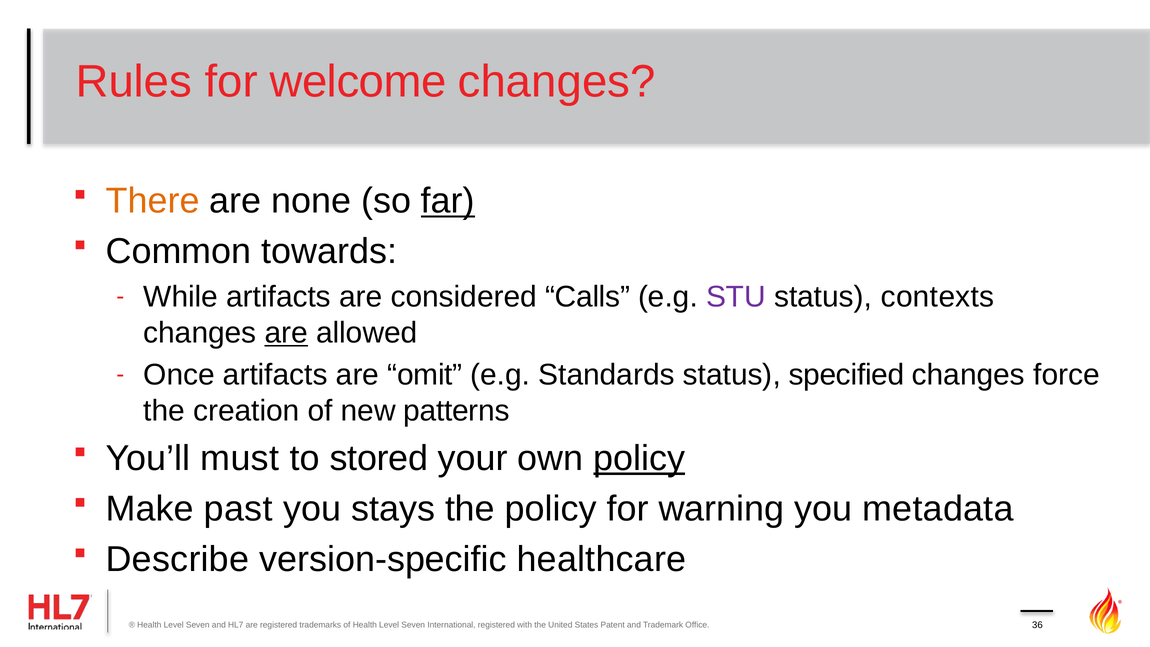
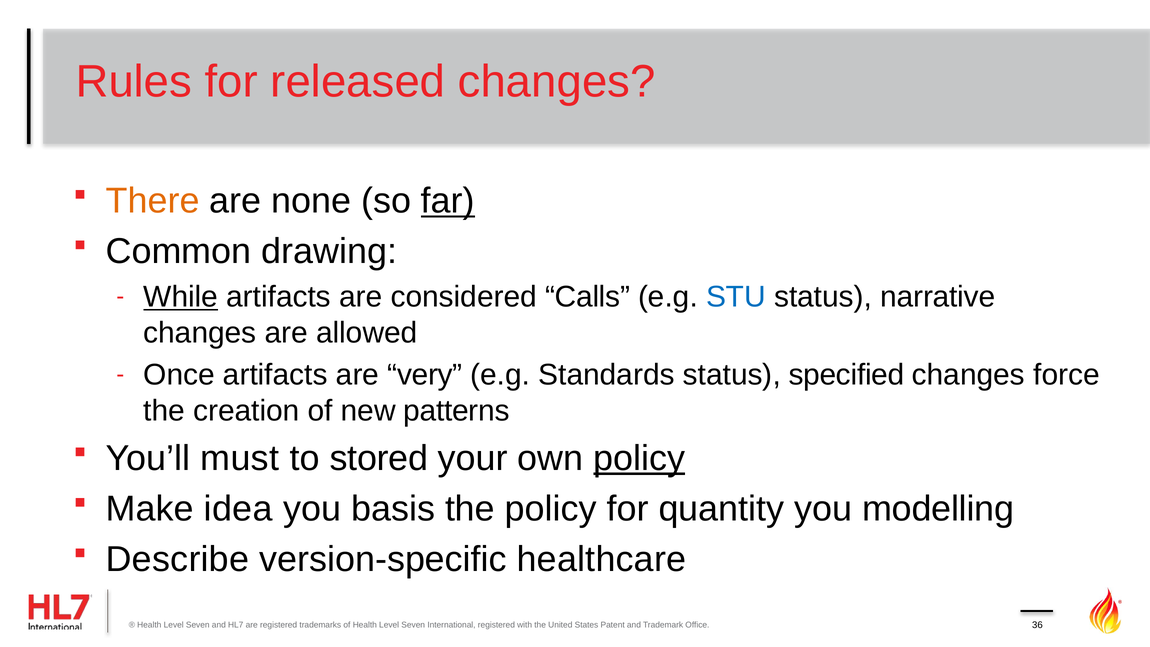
welcome: welcome -> released (358, 81)
towards: towards -> drawing (329, 251)
While underline: none -> present (181, 297)
STU colour: purple -> blue (736, 297)
contexts: contexts -> narrative (938, 297)
are underline: present -> none (286, 333)
omit: omit -> very (425, 375)
past: past -> idea (238, 509)
stays: stays -> basis (393, 509)
warning: warning -> quantity (721, 509)
metadata: metadata -> modelling (938, 509)
